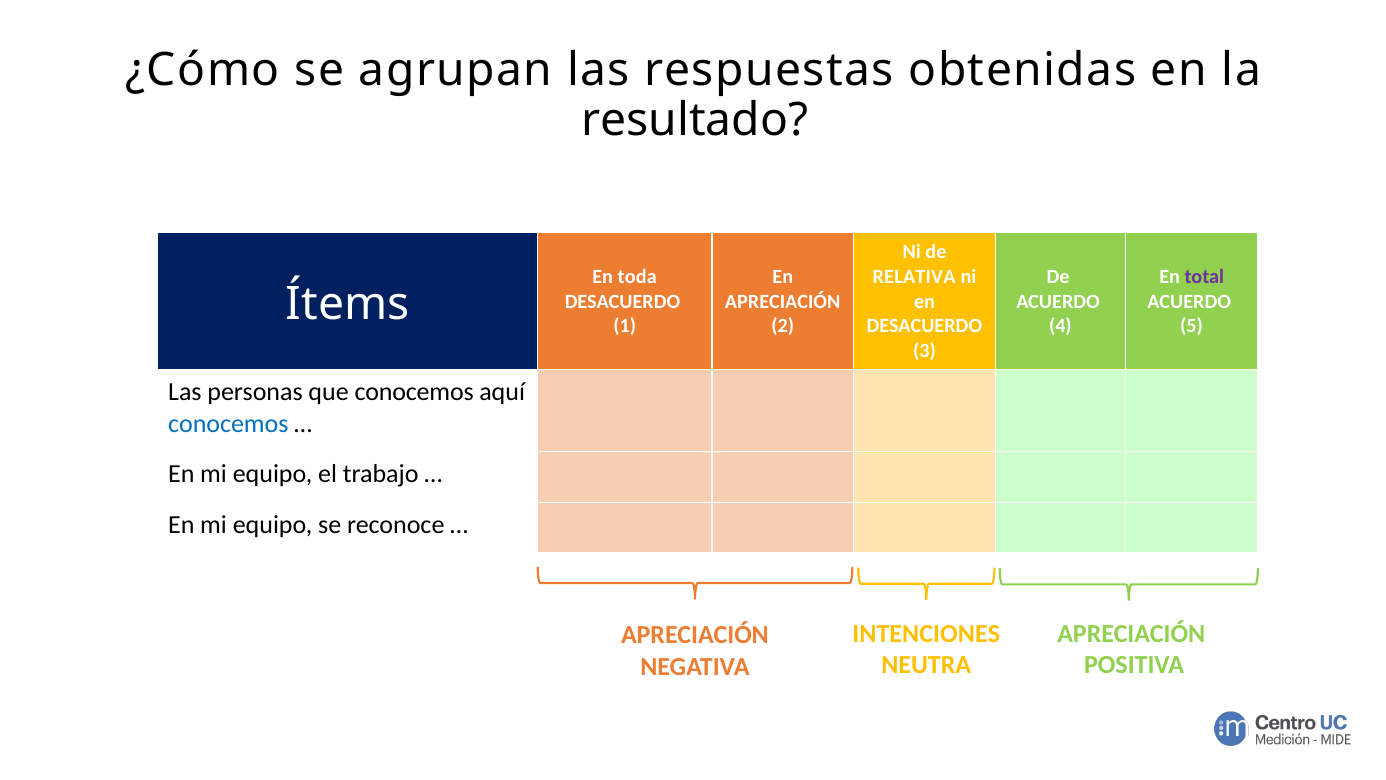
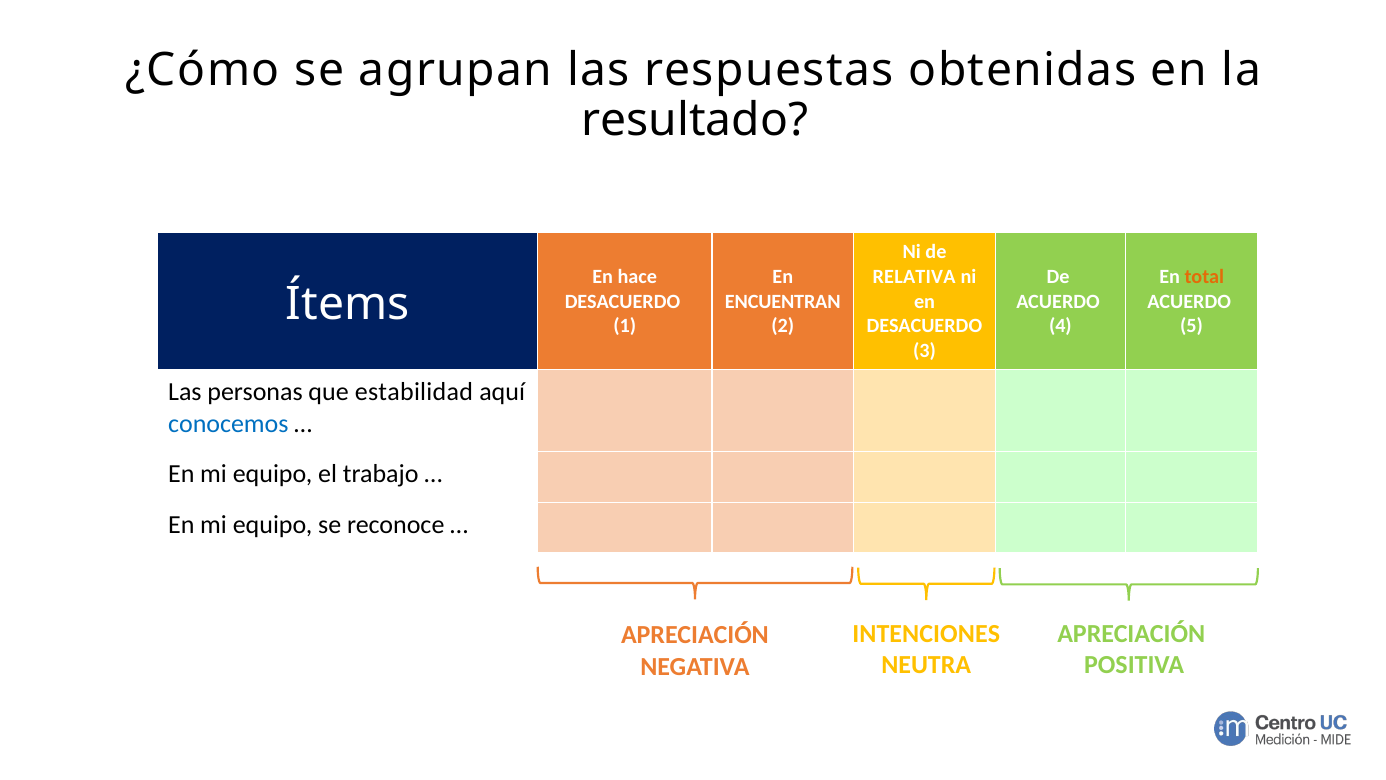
toda: toda -> hace (637, 277)
total colour: purple -> orange (1204, 277)
APRECIACIÓN: APRECIACIÓN -> ENCUENTRAN (783, 301)
que conocemos: conocemos -> estabilidad (414, 392)
